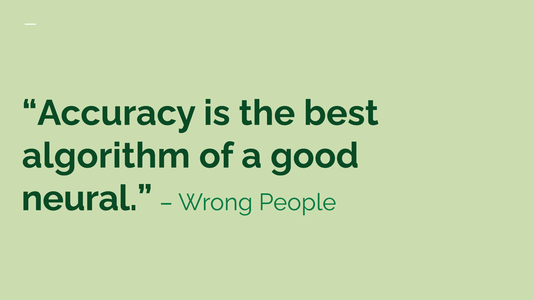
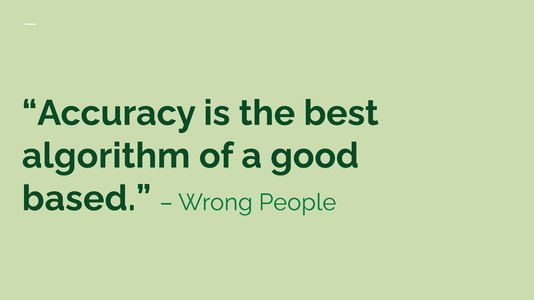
neural: neural -> based (87, 199)
